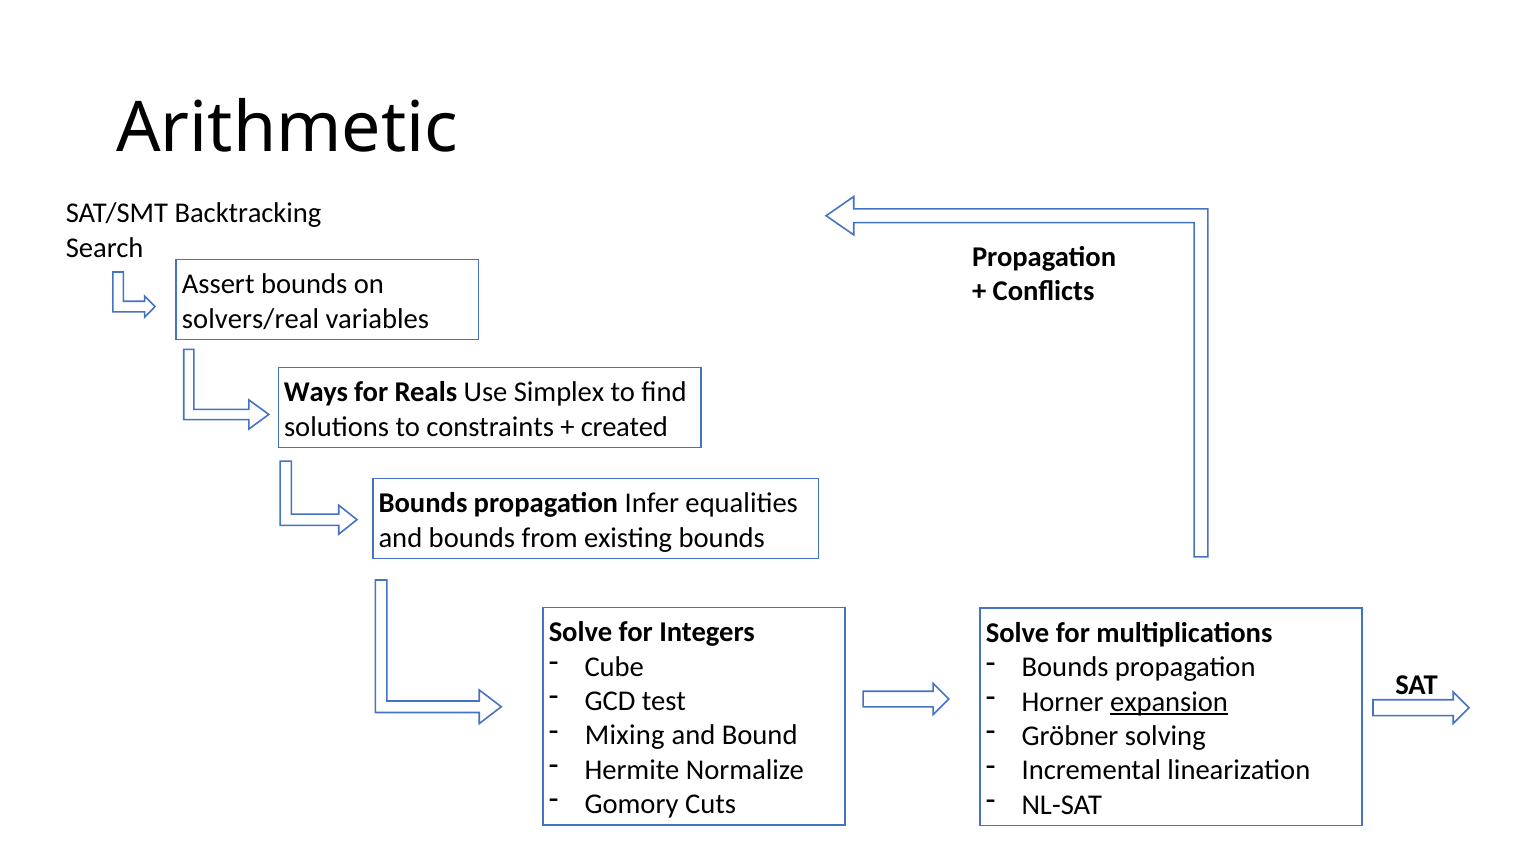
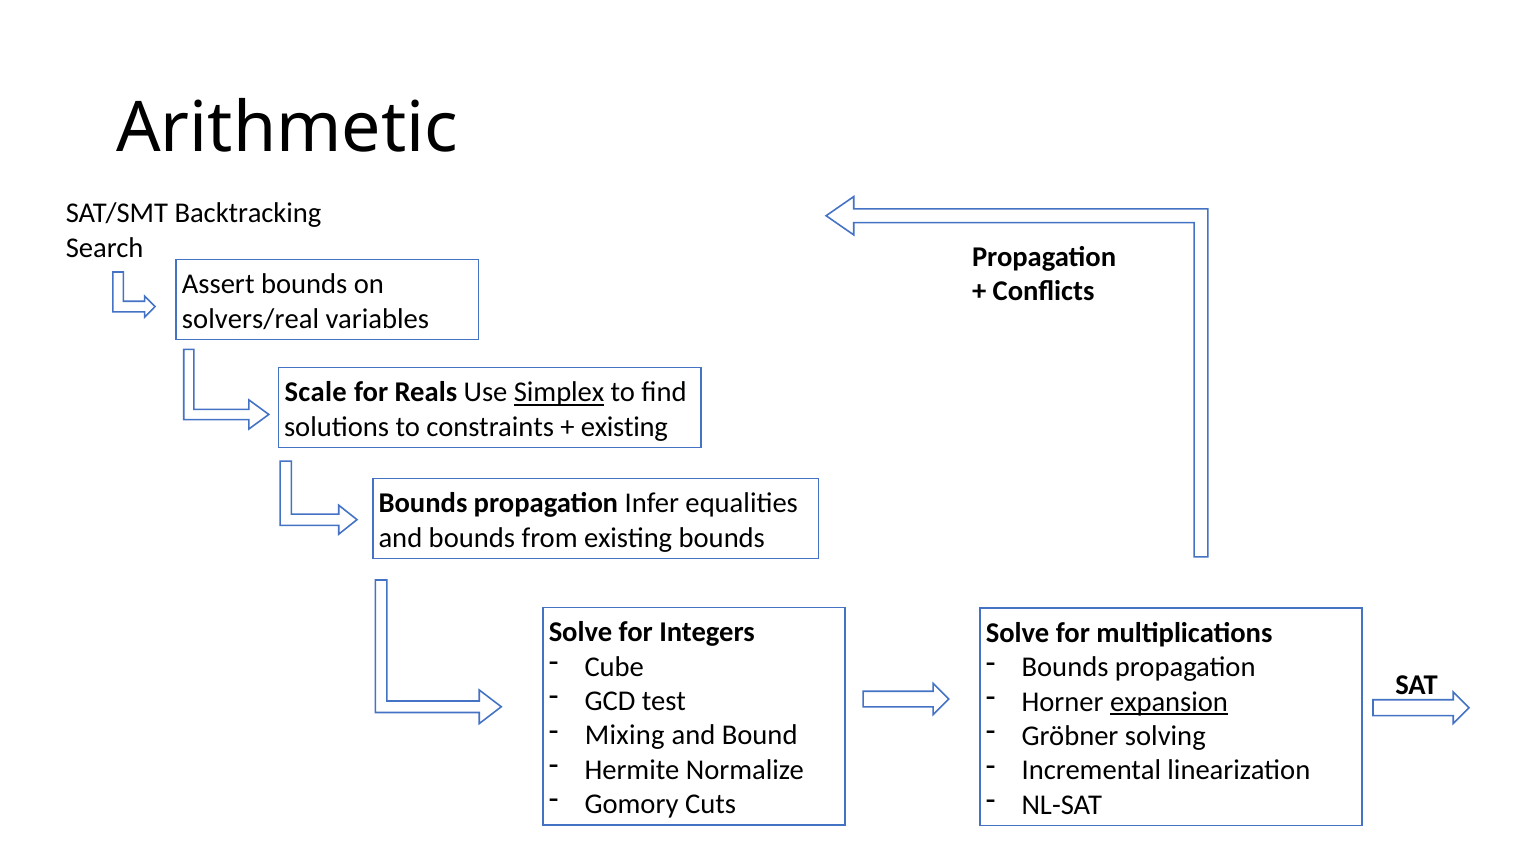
Ways: Ways -> Scale (316, 393)
Simplex underline: none -> present (559, 393)
created: created -> existing (624, 427)
